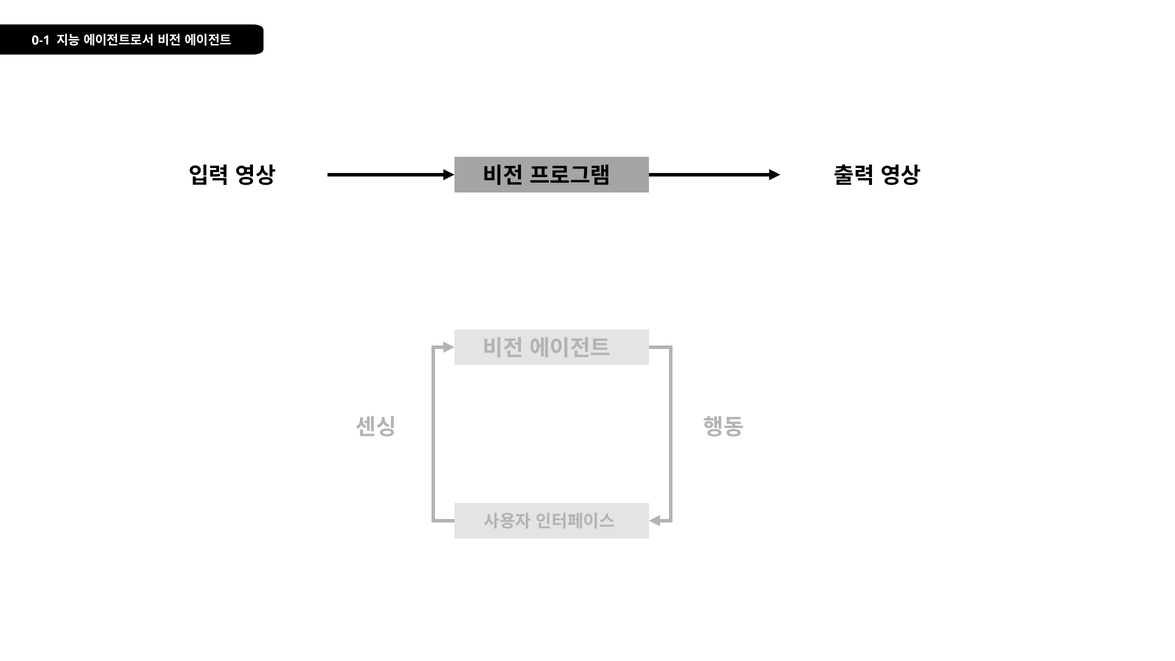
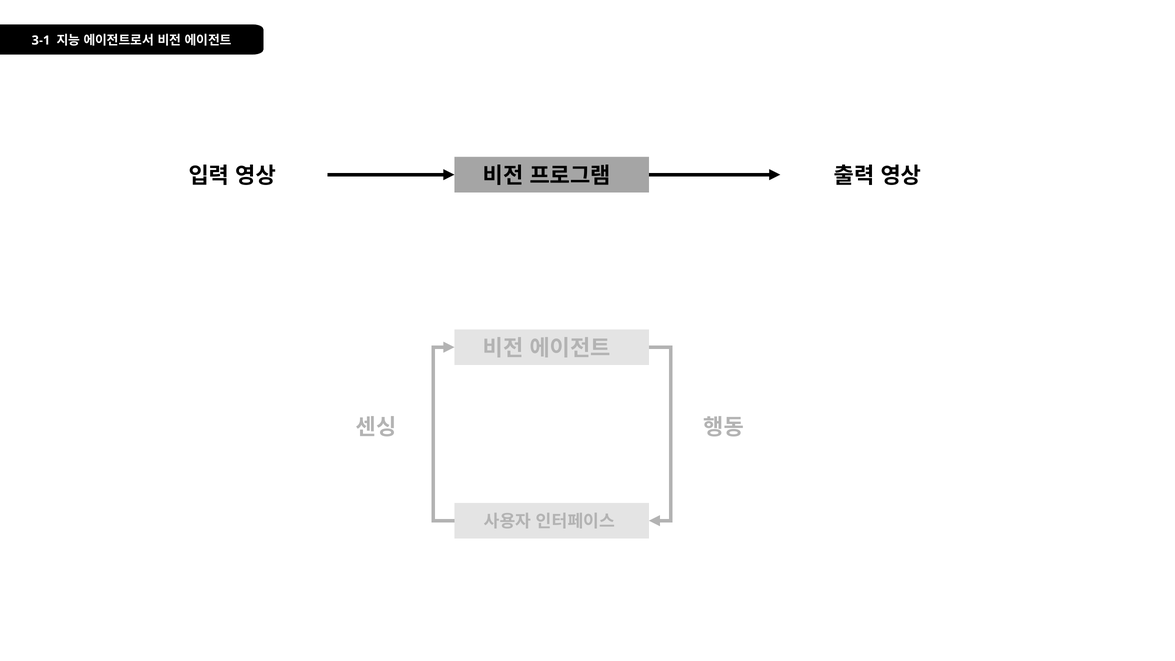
0-1: 0-1 -> 3-1 (41, 40)
